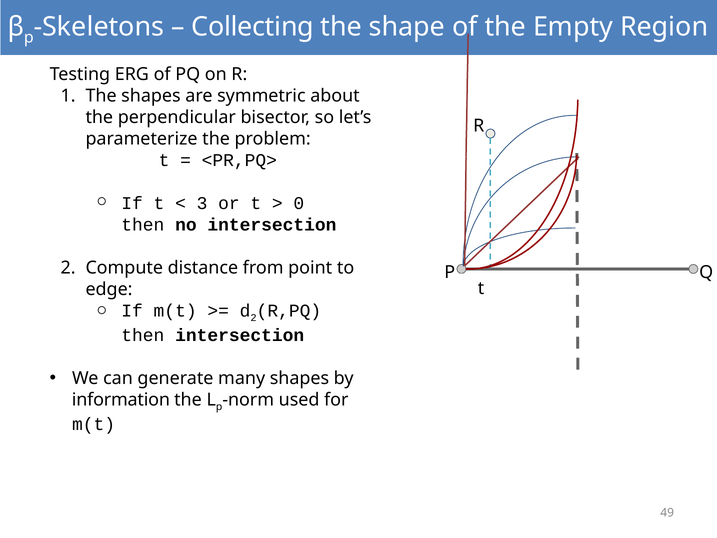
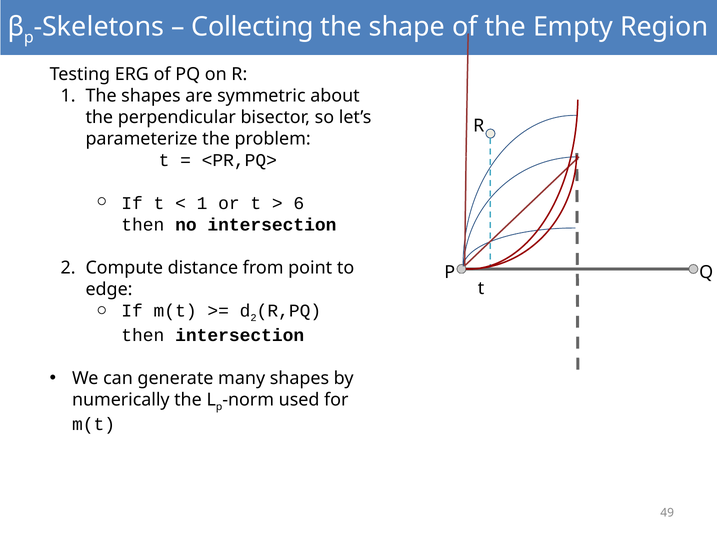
3: 3 -> 1 (202, 203)
0: 0 -> 6 (299, 203)
information: information -> numerically (121, 400)
